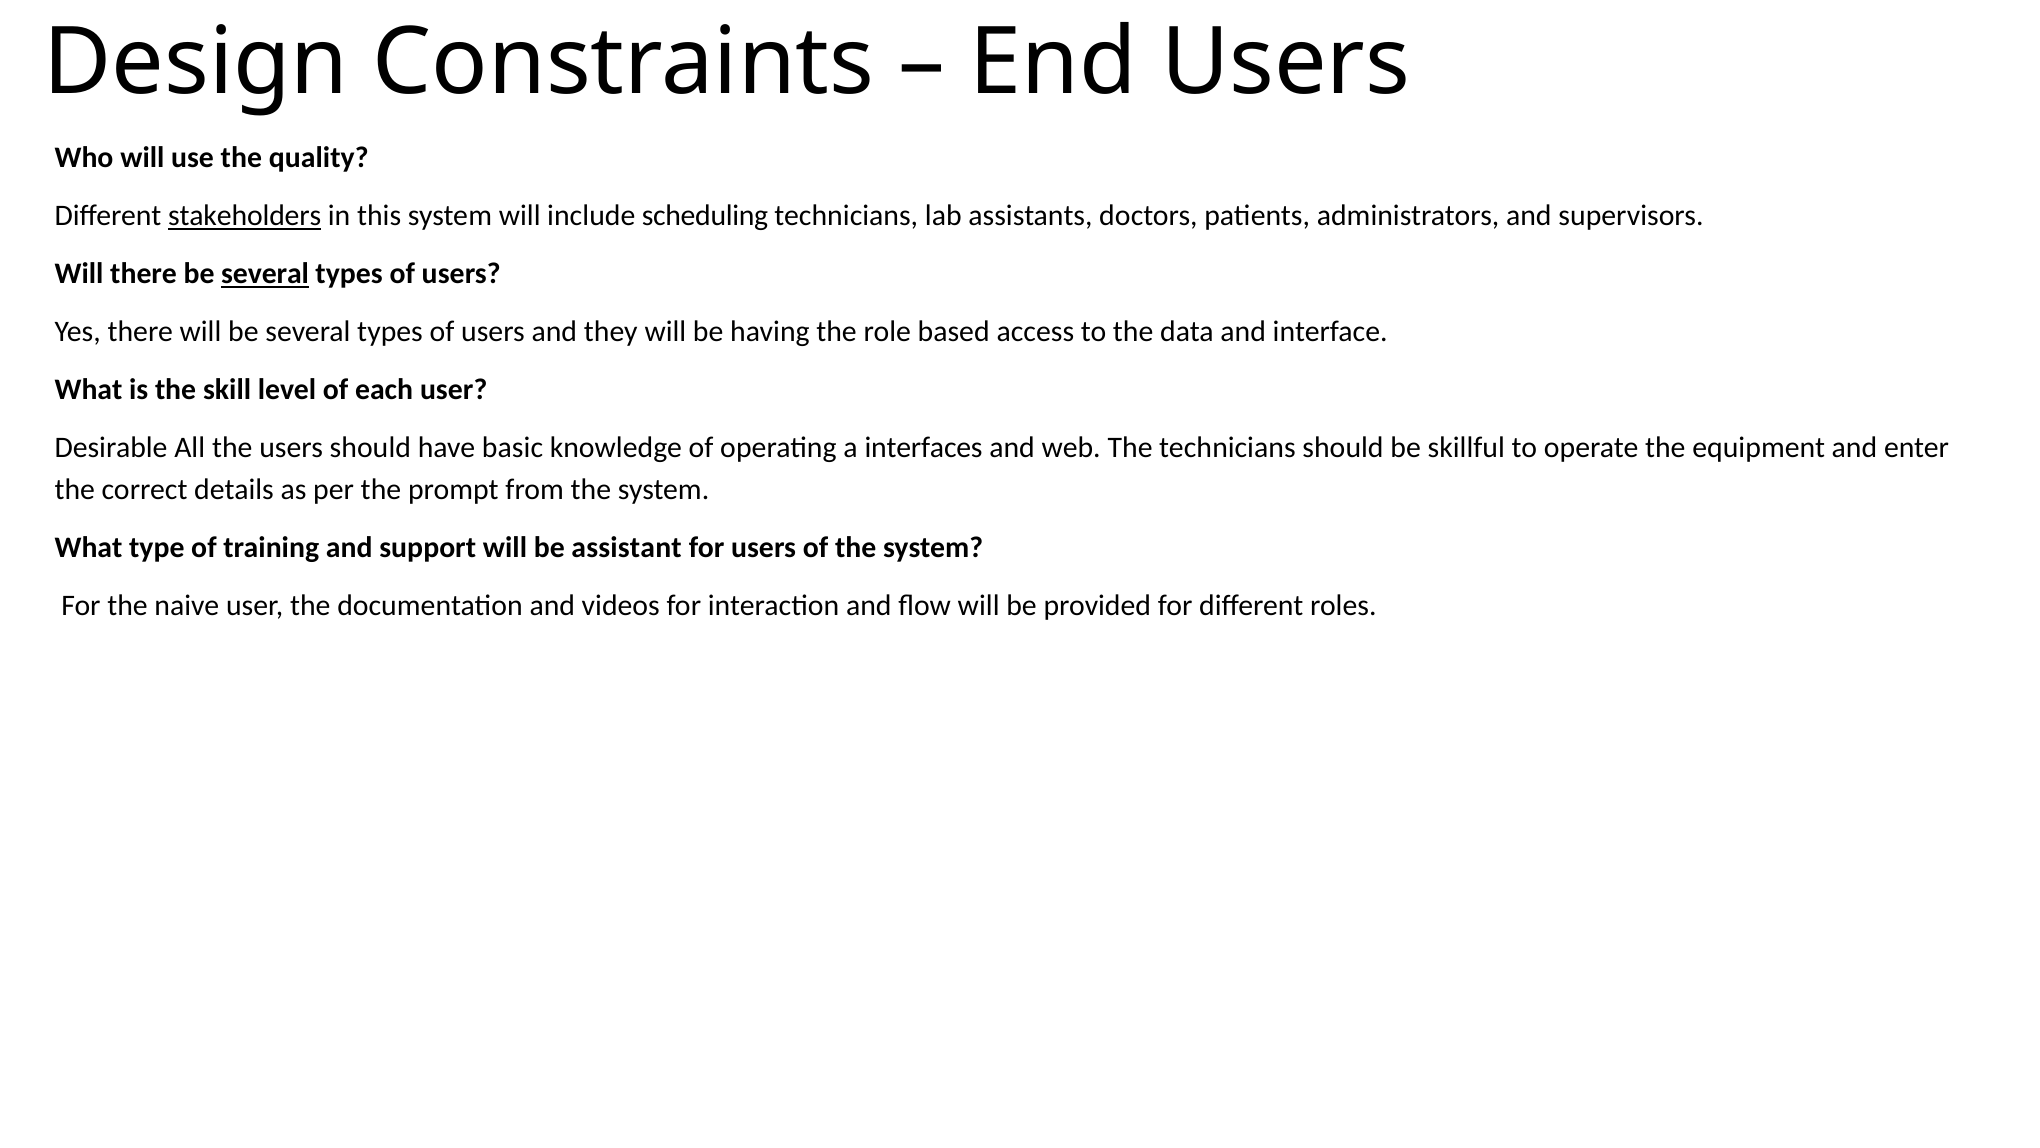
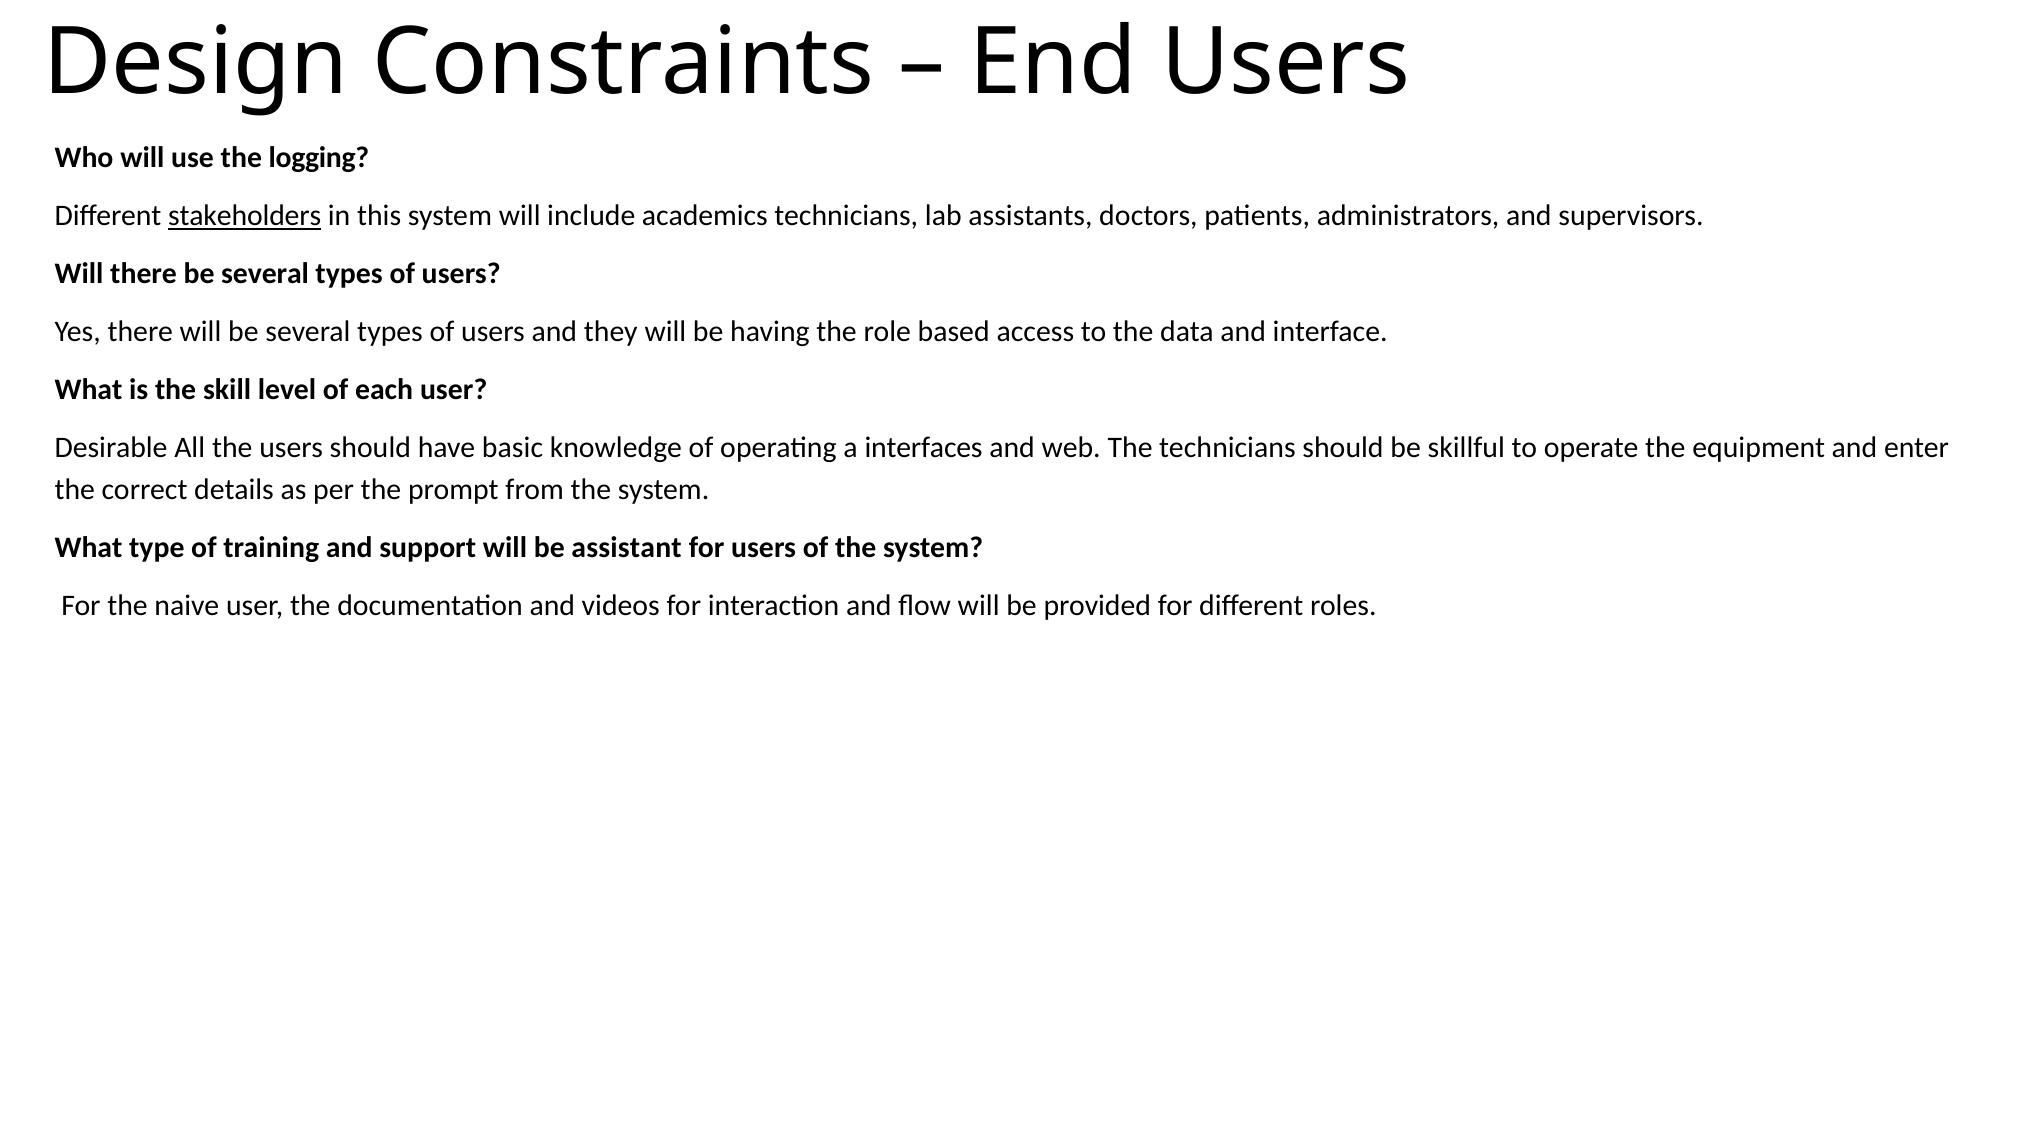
quality: quality -> logging (319, 158)
scheduling: scheduling -> academics (705, 216)
several underline: present -> none (265, 274)
